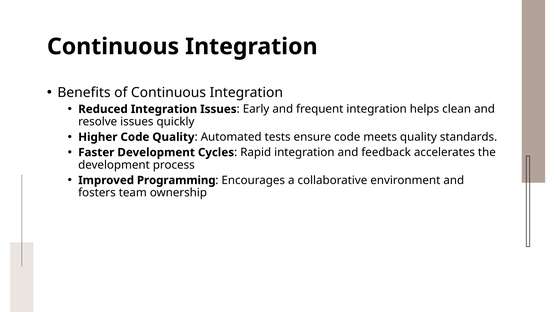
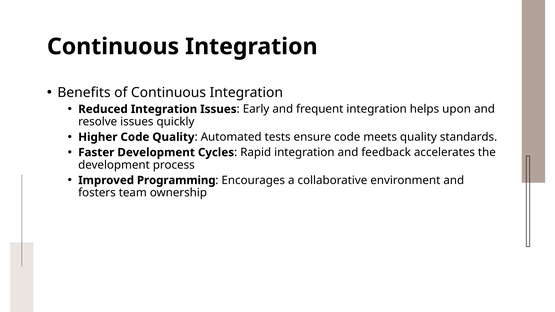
clean: clean -> upon (457, 109)
